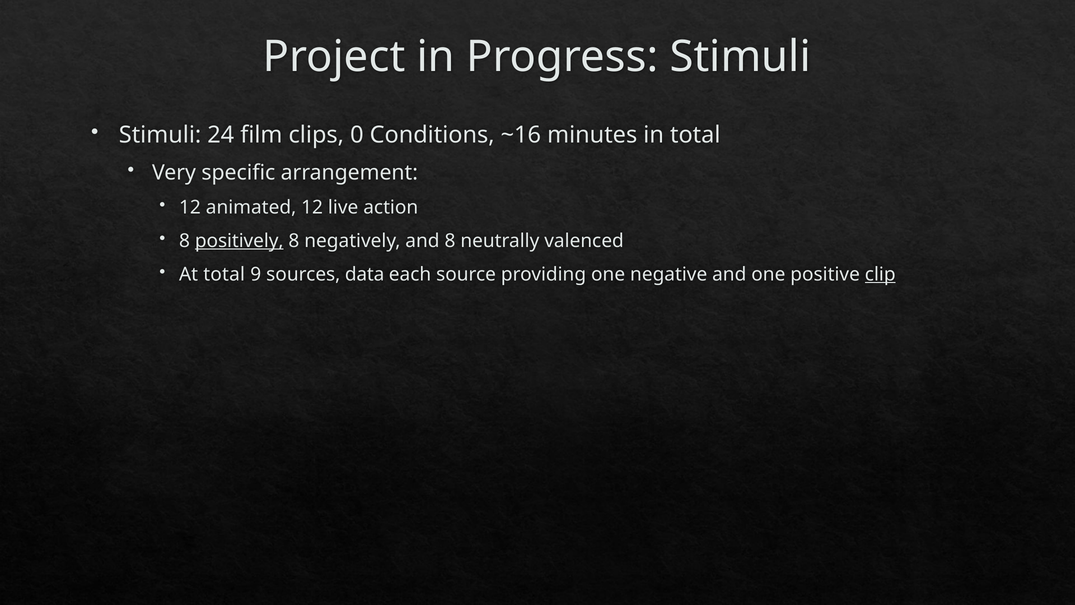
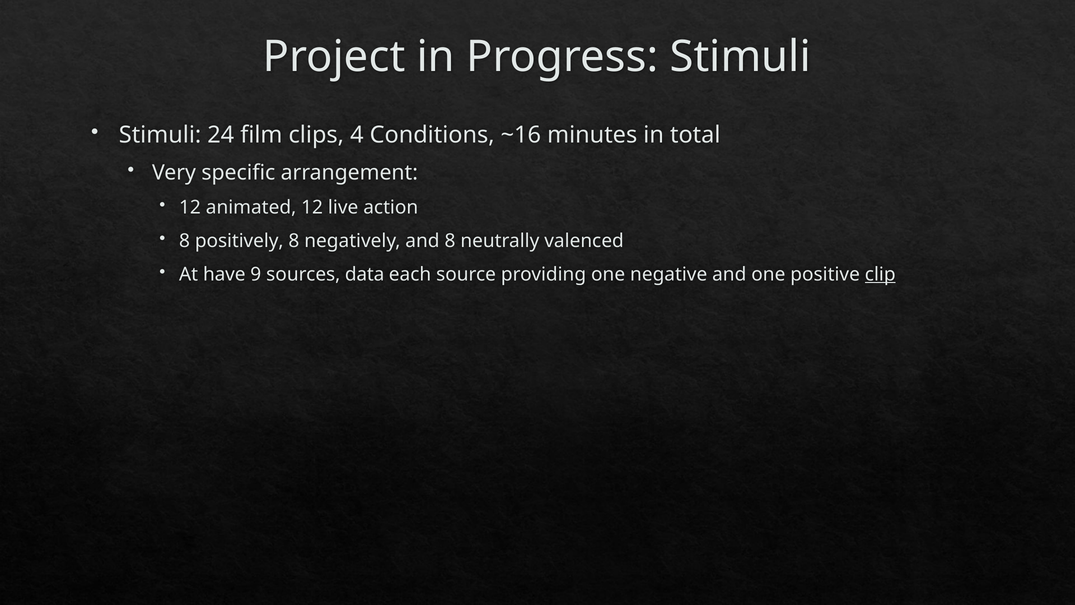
0: 0 -> 4 (357, 135)
positively underline: present -> none (239, 241)
At total: total -> have (224, 274)
